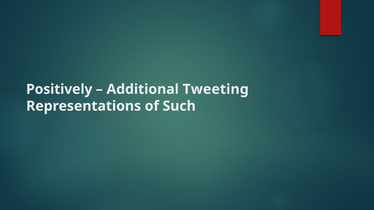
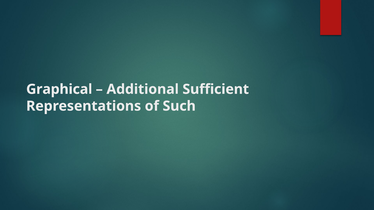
Positively: Positively -> Graphical (59, 89)
Tweeting: Tweeting -> Sufficient (216, 89)
